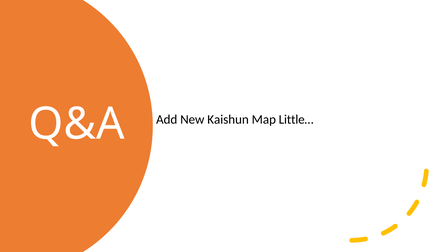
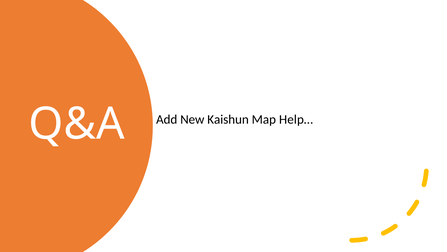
Little…: Little… -> Help… (296, 119)
